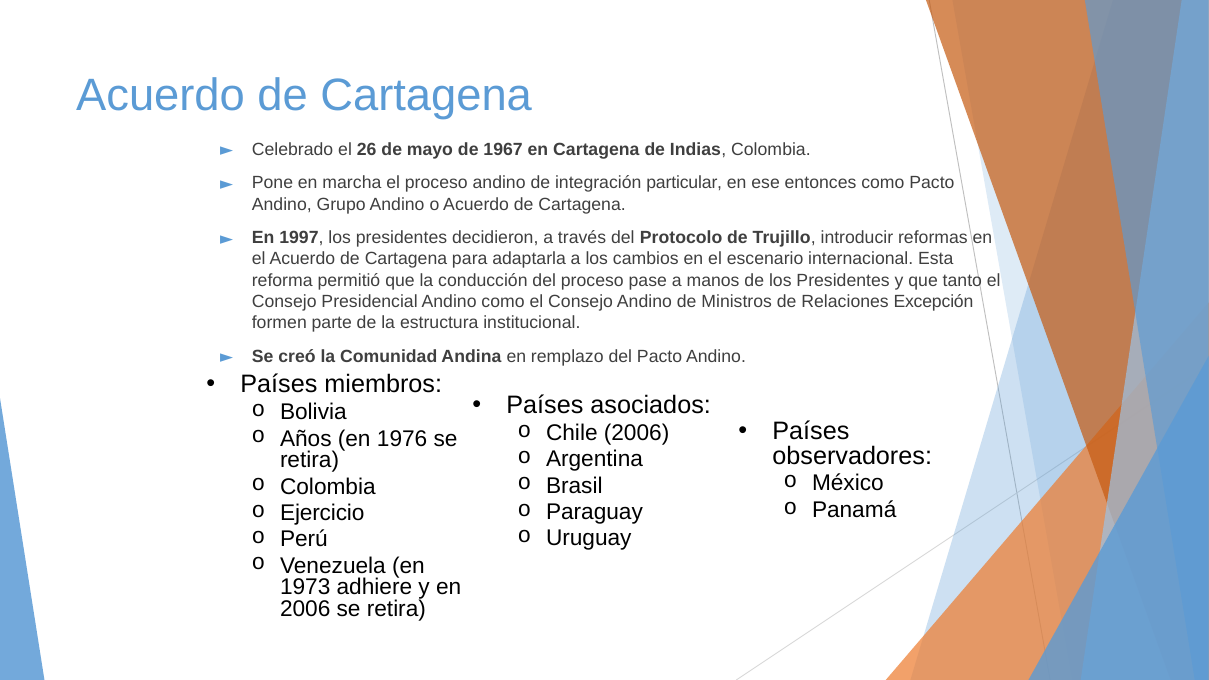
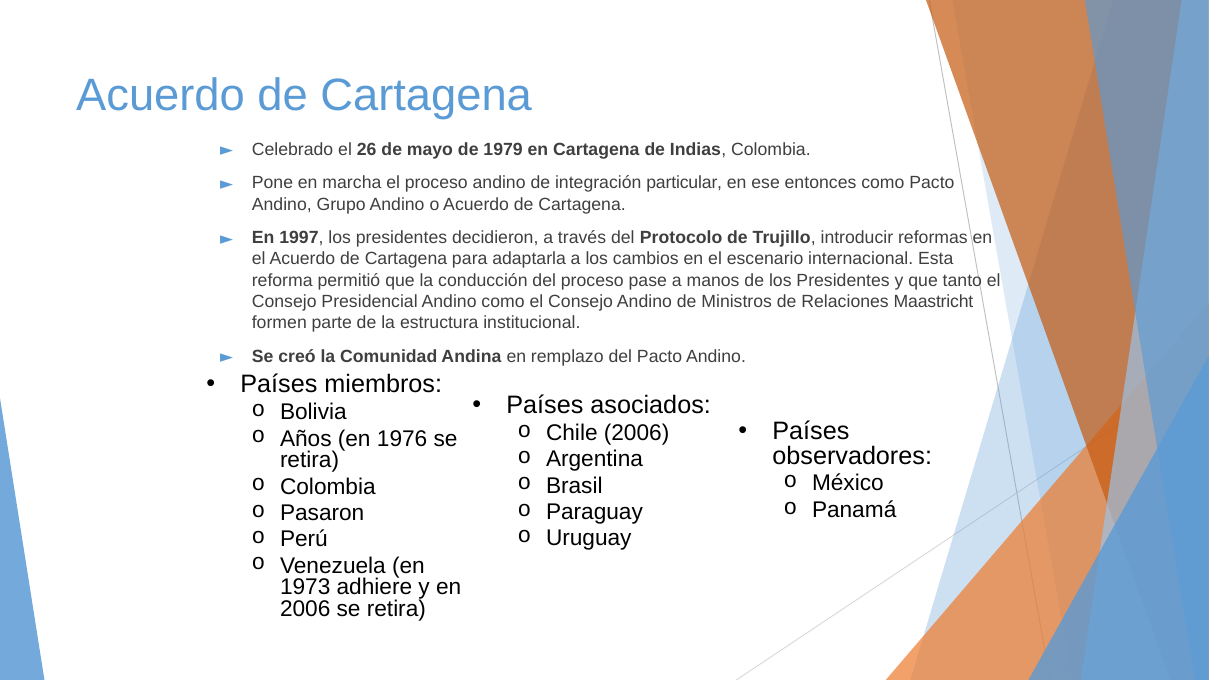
1967: 1967 -> 1979 (503, 149)
Excepción: Excepción -> Maastricht (933, 302)
Ejercicio: Ejercicio -> Pasaron (322, 513)
